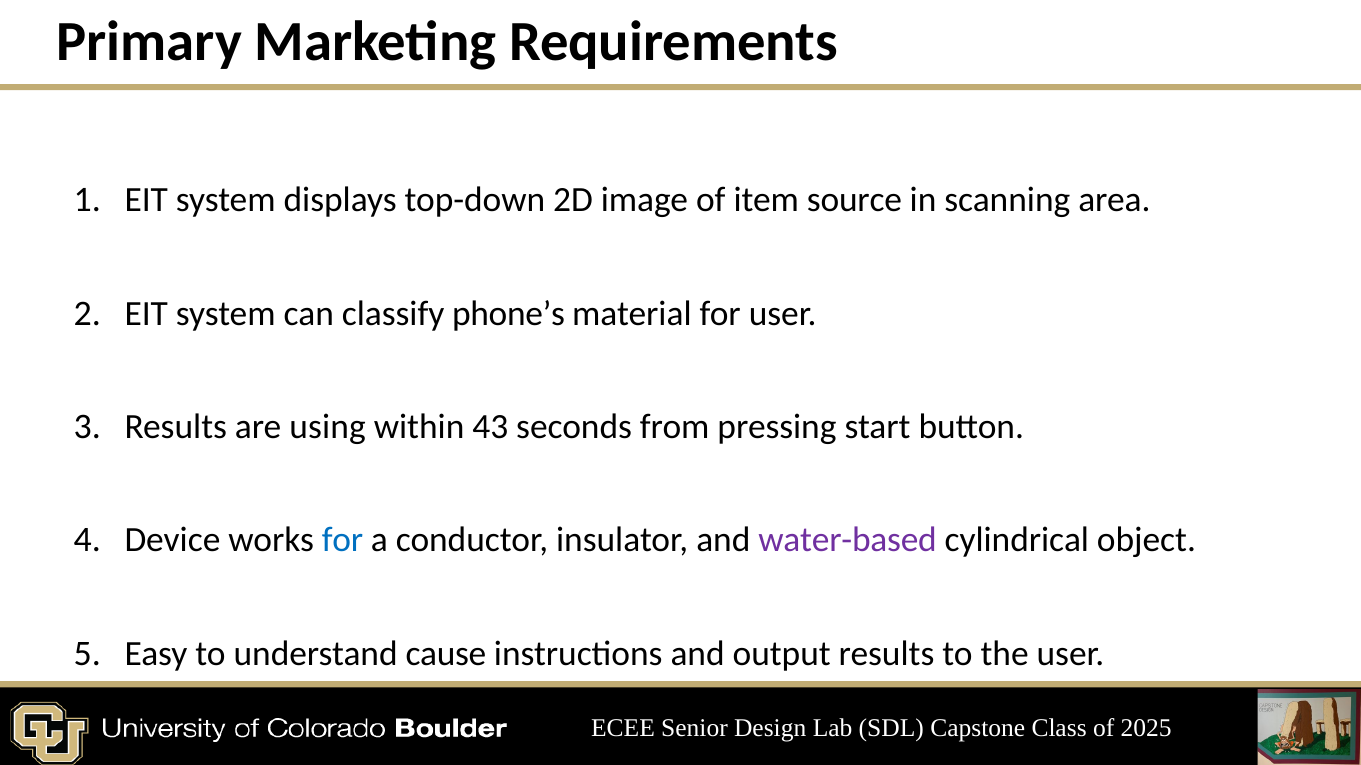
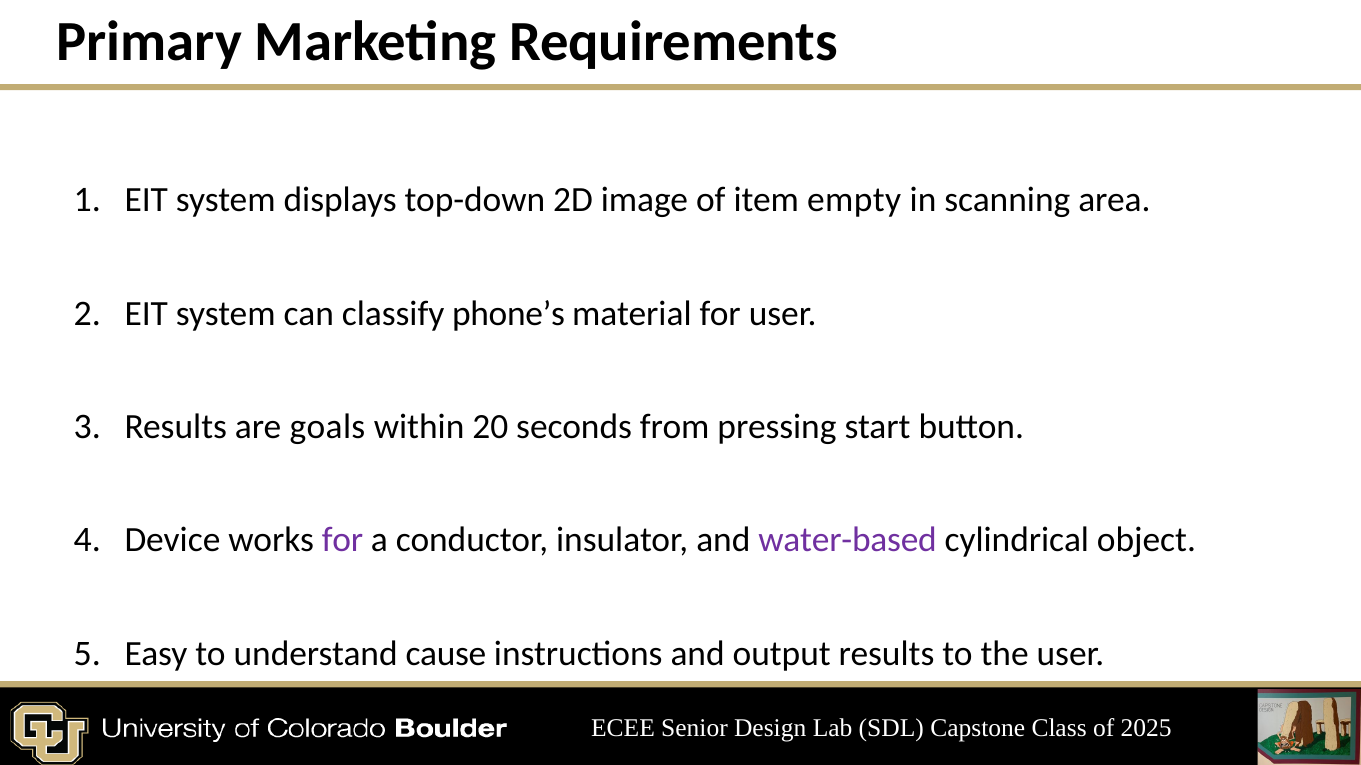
source: source -> empty (854, 200)
using: using -> goals (327, 427)
43: 43 -> 20 (490, 427)
for colour: blue -> purple (343, 541)
